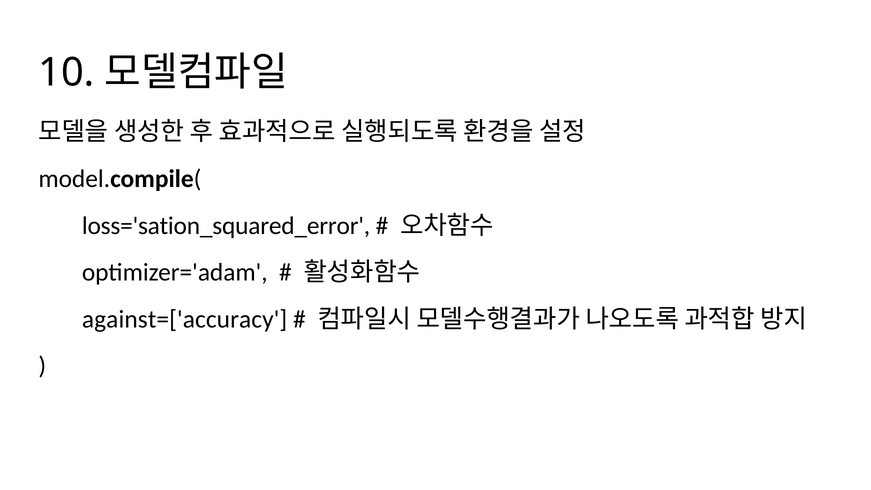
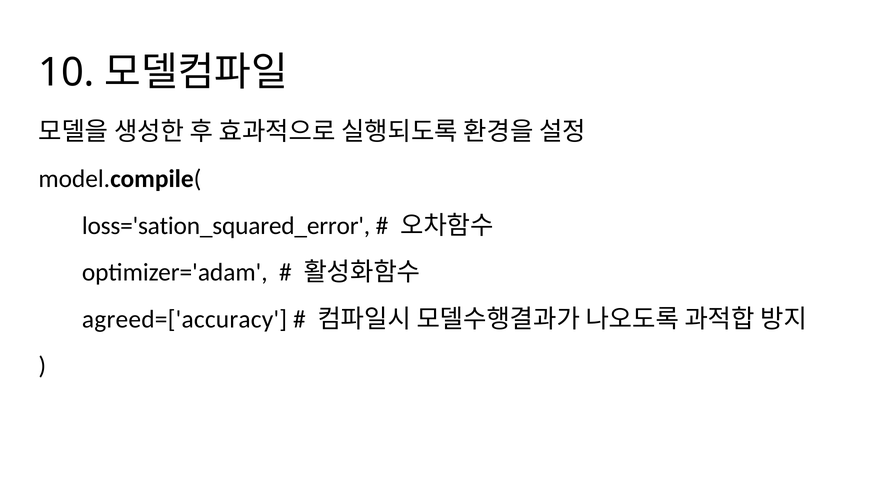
against=['accuracy: against=['accuracy -> agreed=['accuracy (185, 319)
